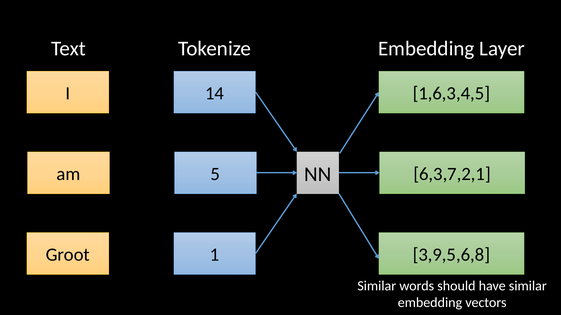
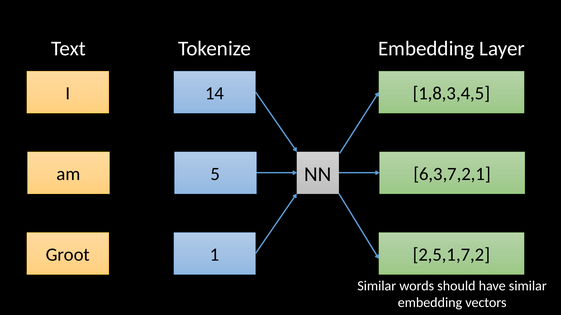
1,6,3,4,5: 1,6,3,4,5 -> 1,8,3,4,5 (451, 94)
3,9,5,6,8: 3,9,5,6,8 -> 2,5,1,7,2 (451, 255)
